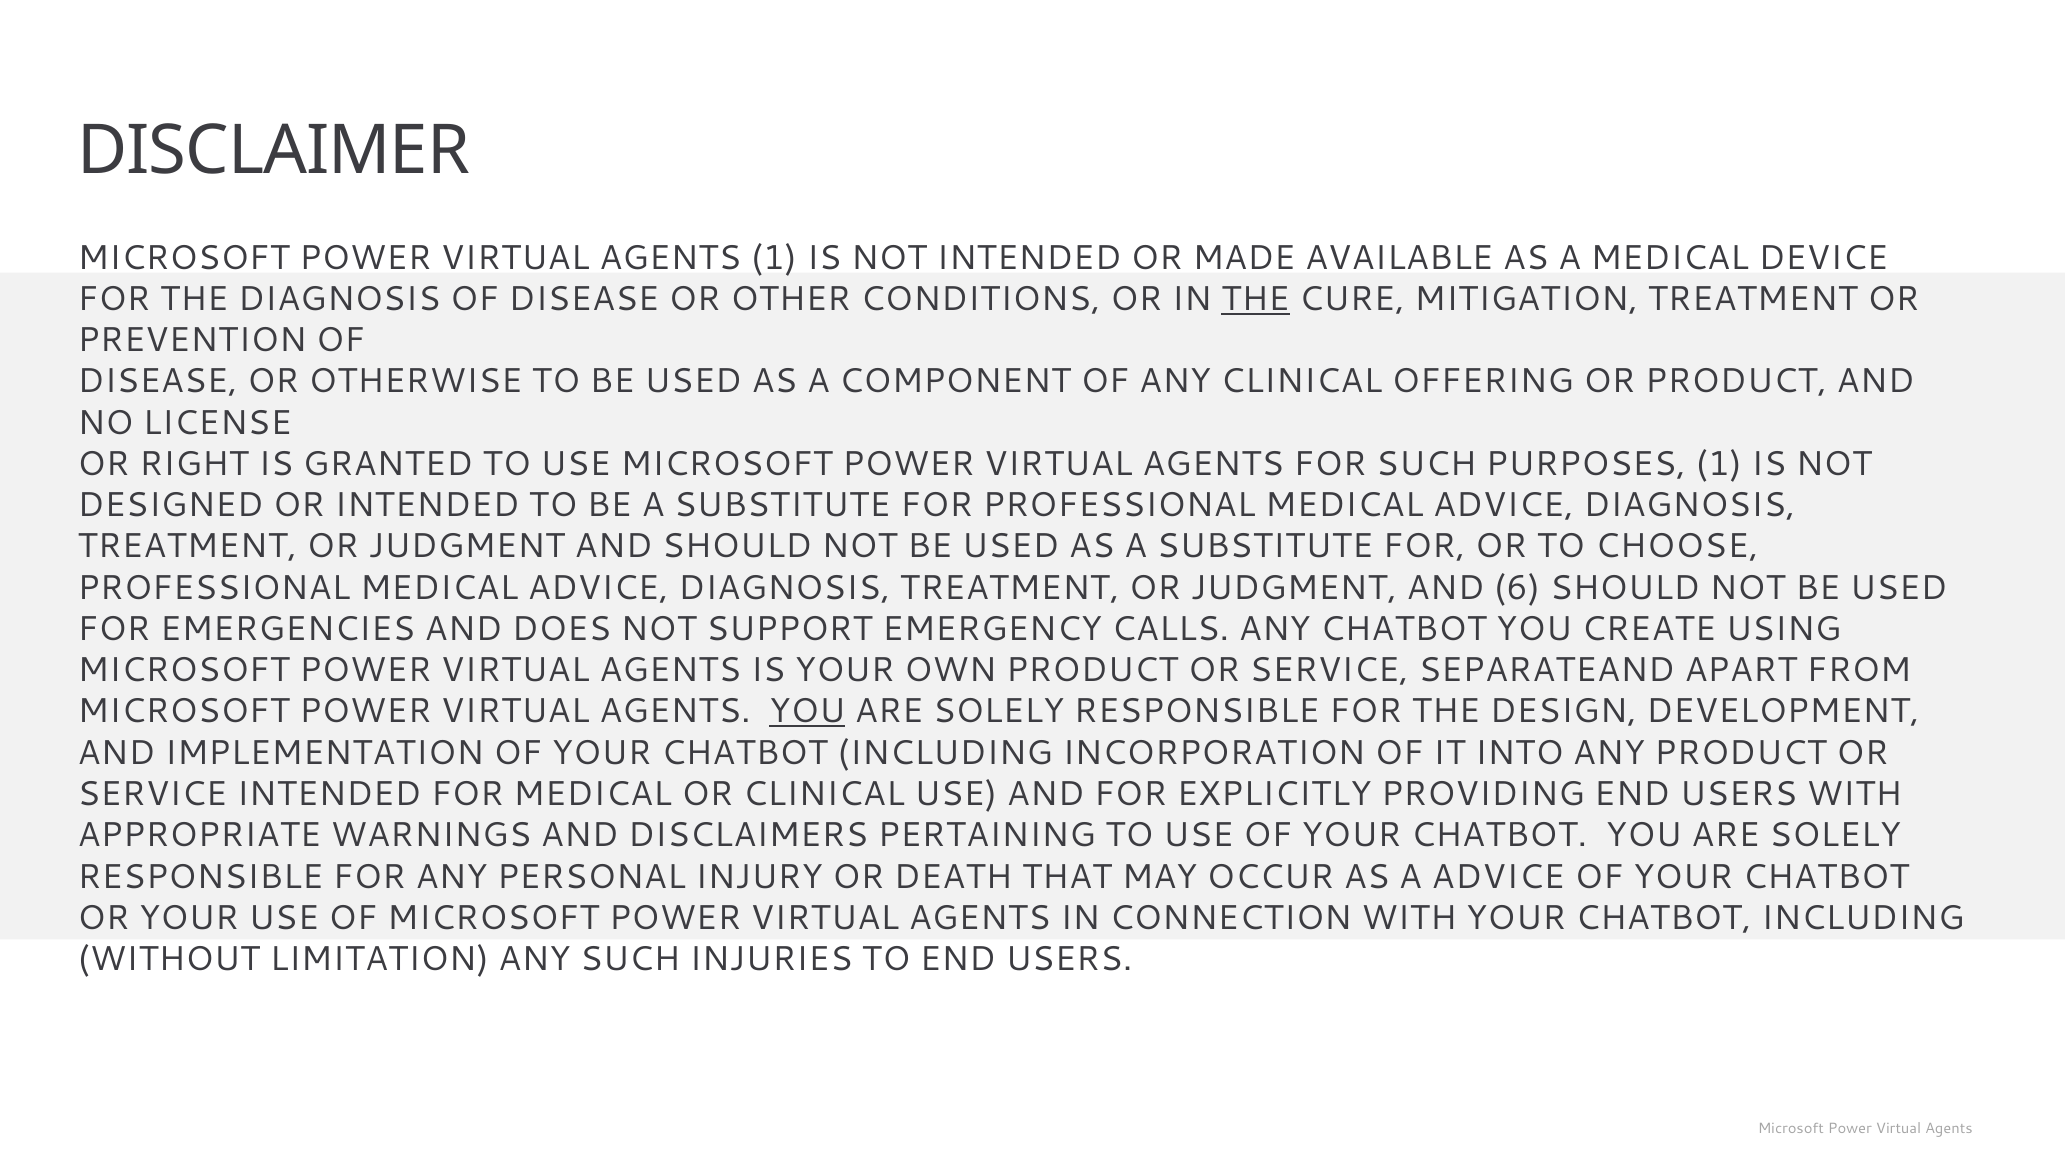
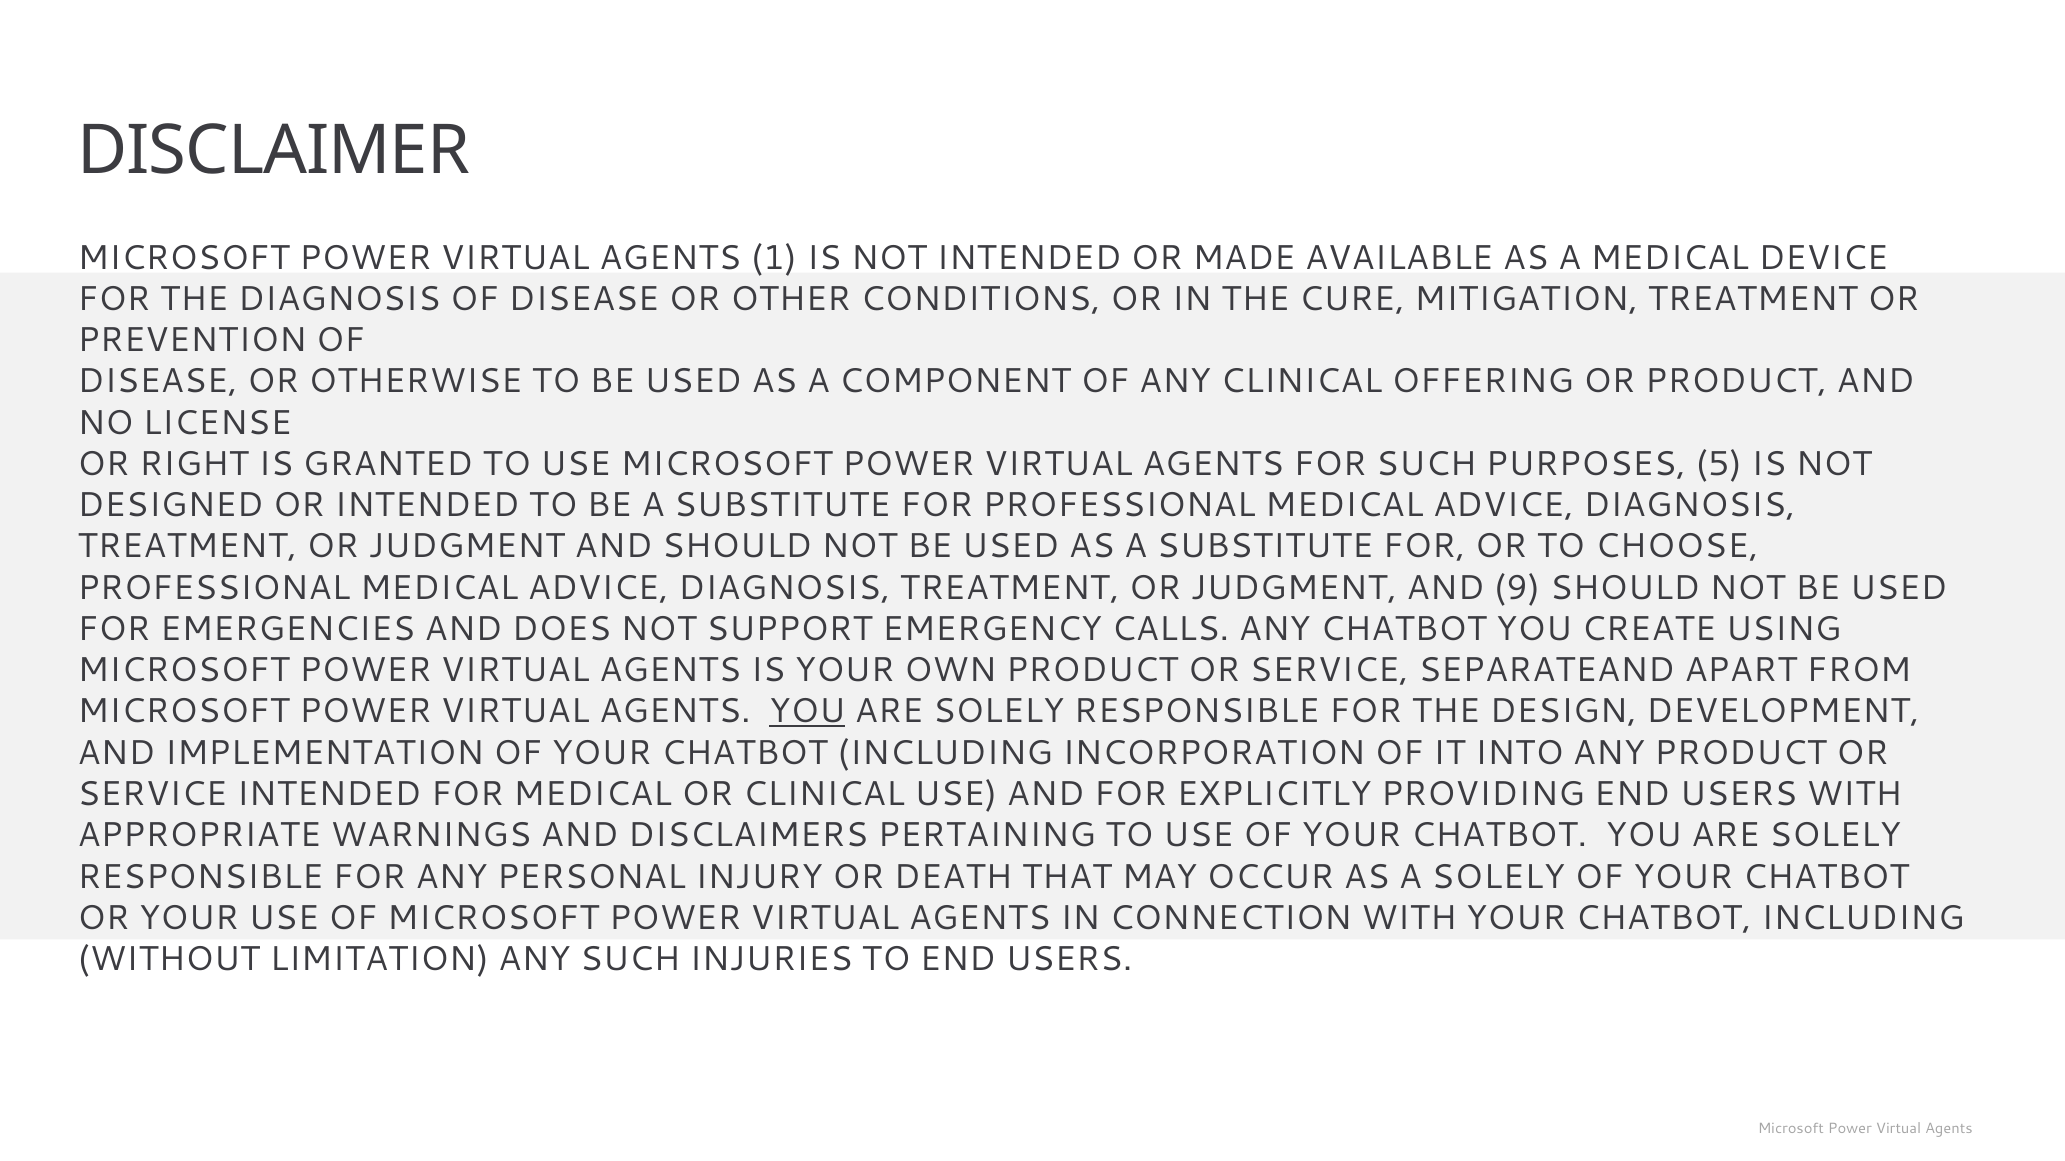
THE underline: present -> none (1255, 299)
PURPOSES 1: 1 -> 5 (1719, 464)
6: 6 -> 9 (1517, 588)
A ADVICE: ADVICE -> SOLELY (1498, 877)
